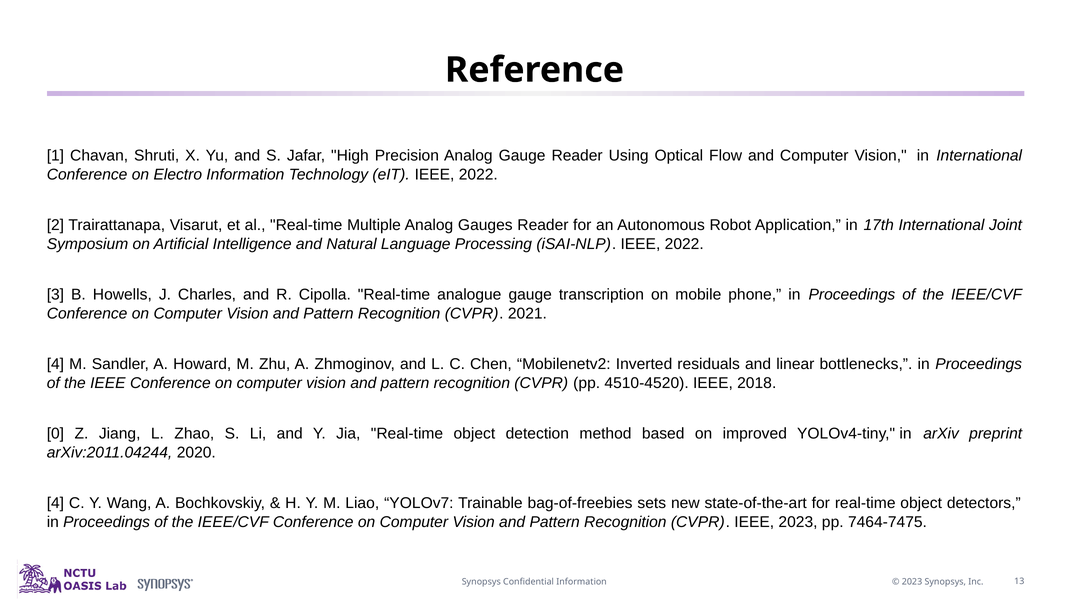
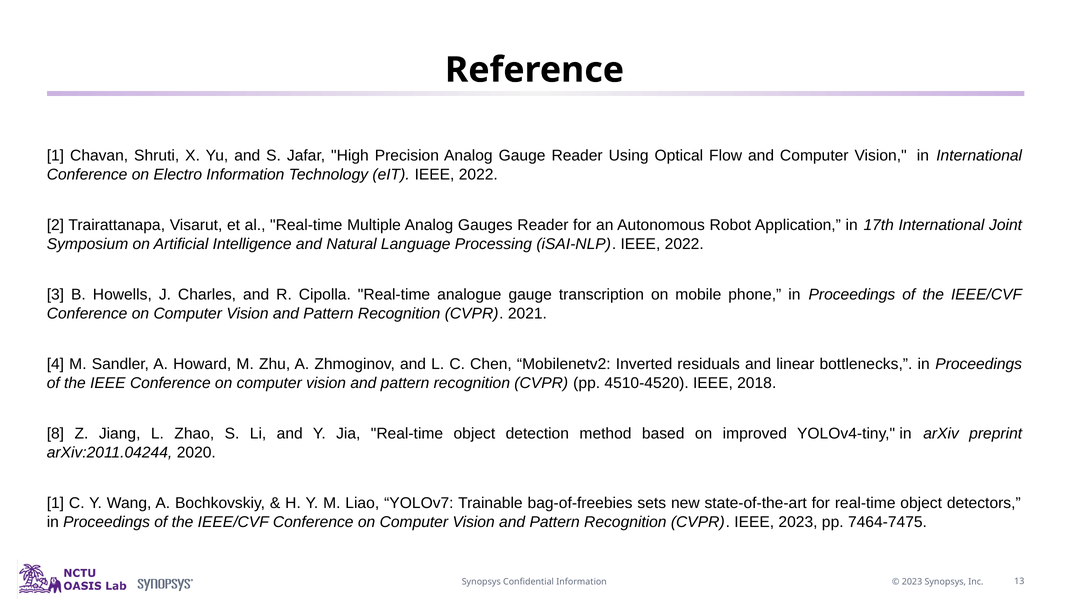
0: 0 -> 8 (55, 434)
4: 4 -> 1 (55, 504)
